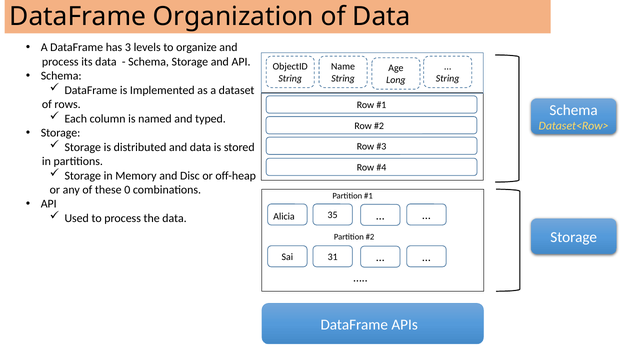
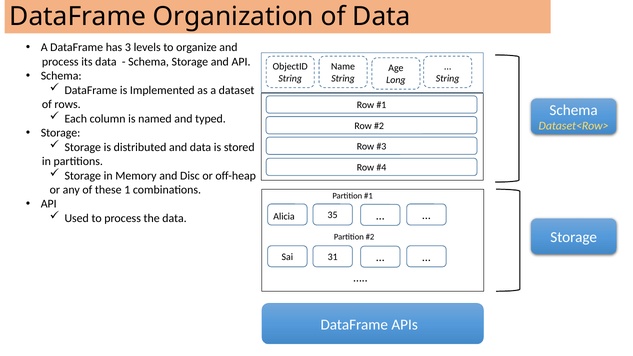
0: 0 -> 1 (127, 190)
